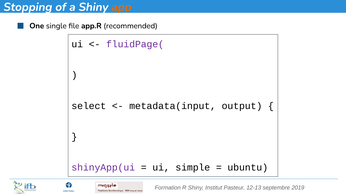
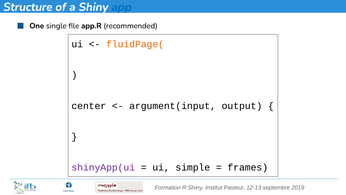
Stopping: Stopping -> Structure (28, 7)
app colour: orange -> blue (122, 7)
fluidPage( colour: purple -> orange (135, 44)
select: select -> center (89, 106)
metadata(input: metadata(input -> argument(input (173, 106)
ubuntu: ubuntu -> frames (248, 167)
